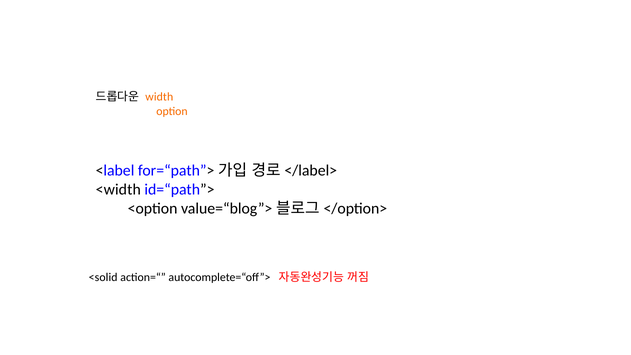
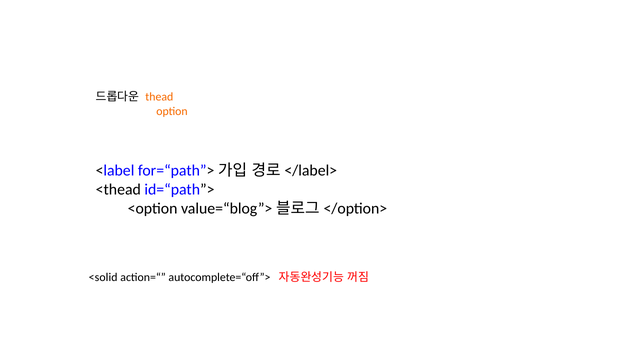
width: width -> thead (159, 97)
<width: <width -> <thead (118, 190)
